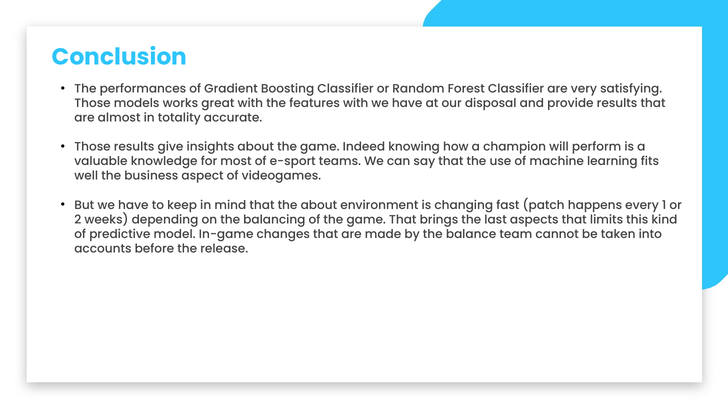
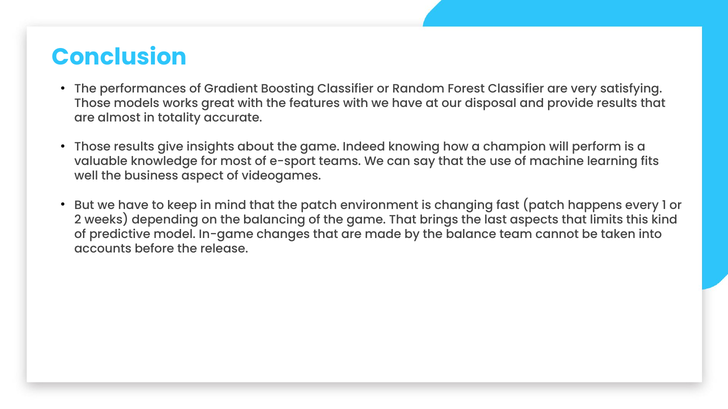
the about: about -> patch (319, 205)
